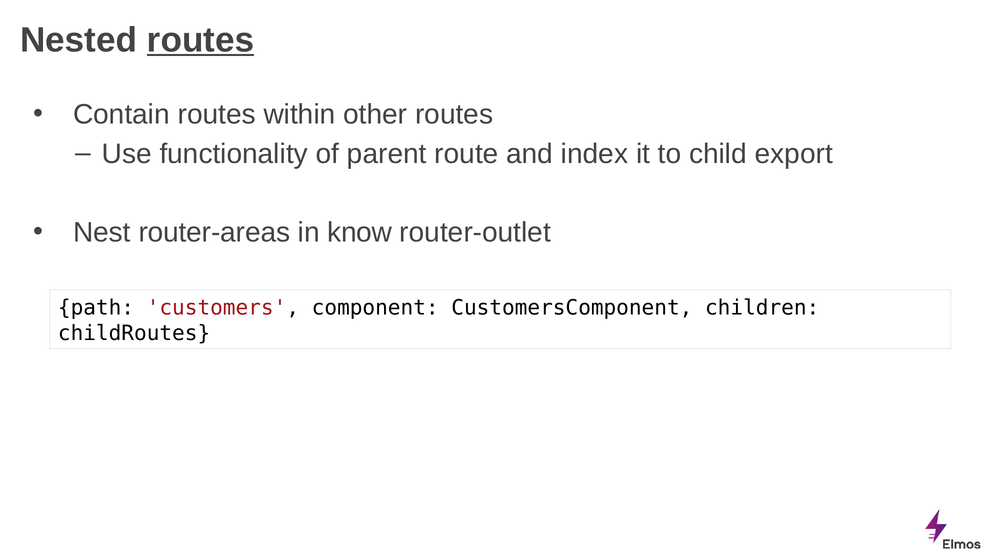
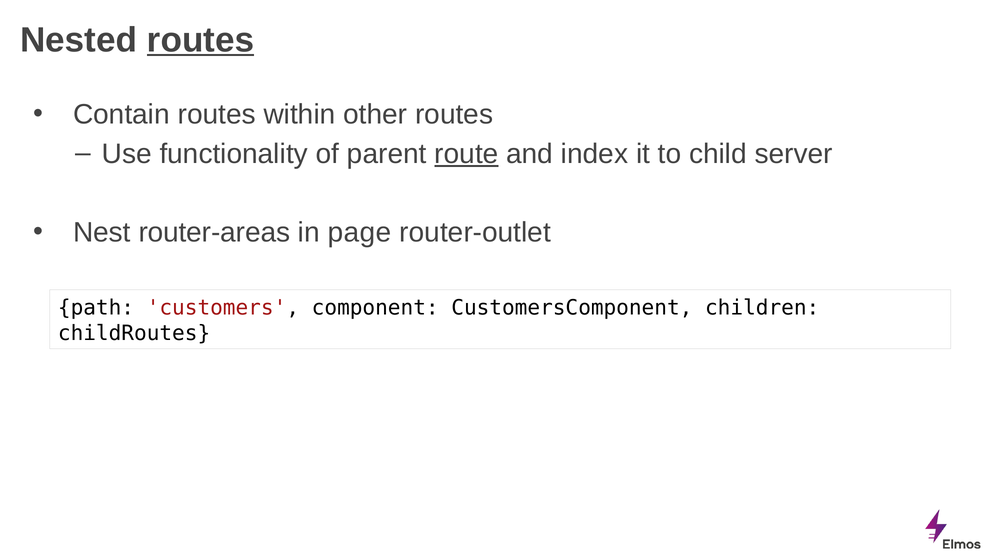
route underline: none -> present (466, 154)
export: export -> server (794, 154)
know: know -> page (359, 233)
